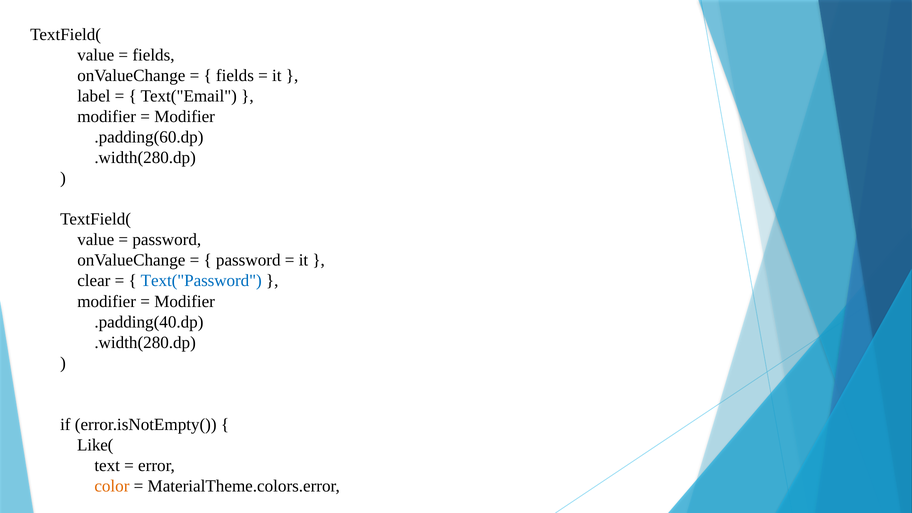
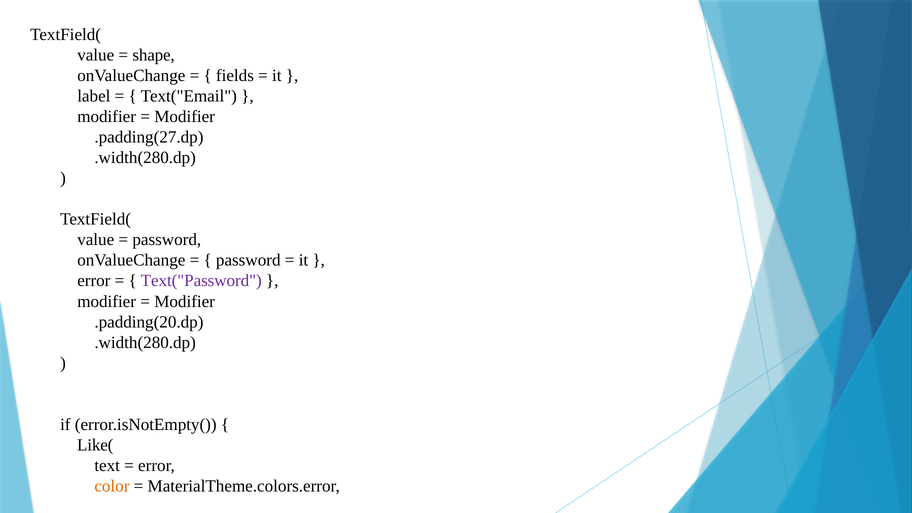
fields: fields -> shape (154, 55)
.padding(60.dp: .padding(60.dp -> .padding(27.dp (149, 137)
clear: clear -> error (94, 281)
Text("Password colour: blue -> purple (201, 281)
.padding(40.dp: .padding(40.dp -> .padding(20.dp (149, 322)
